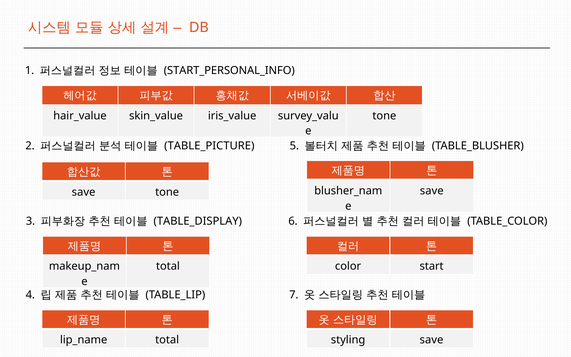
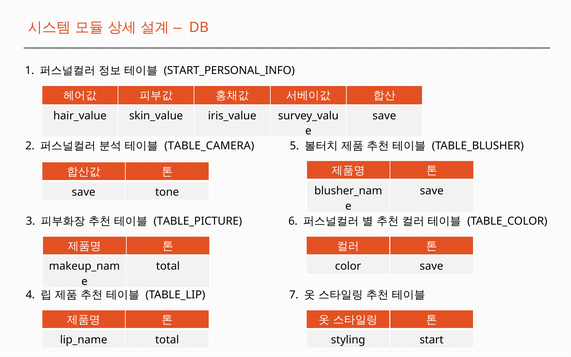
tone: tone -> save (384, 116)
TABLE_PICTURE: TABLE_PICTURE -> TABLE_CAMERA (209, 146)
TABLE_DISPLAY: TABLE_DISPLAY -> TABLE_PICTURE (198, 221)
color start: start -> save (432, 266)
styling save: save -> start (432, 340)
